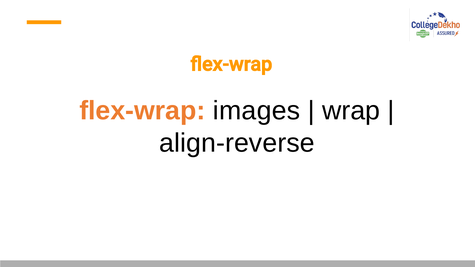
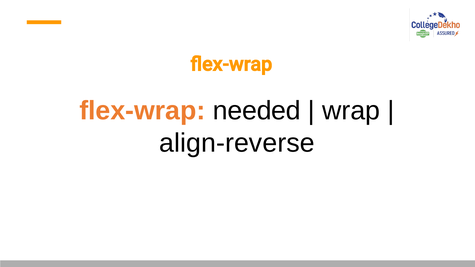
images: images -> needed (257, 111)
